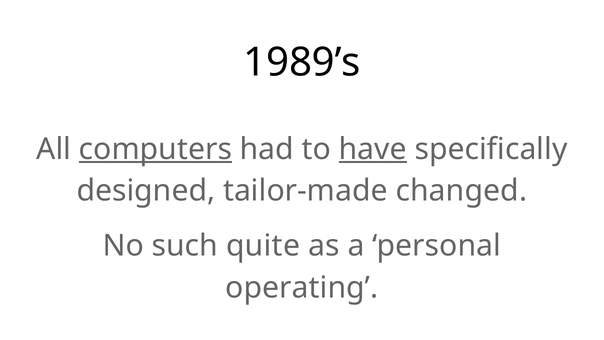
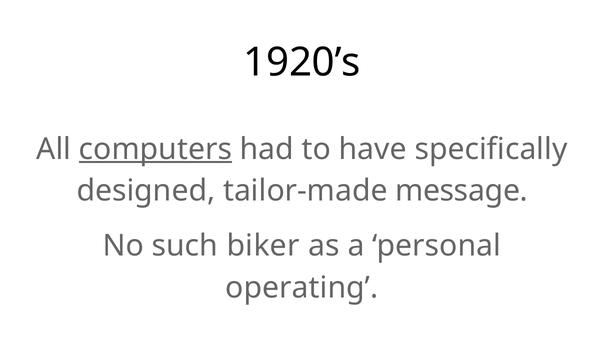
1989’s: 1989’s -> 1920’s (302, 62)
have underline: present -> none (373, 149)
changed: changed -> message (462, 191)
quite: quite -> biker (263, 246)
